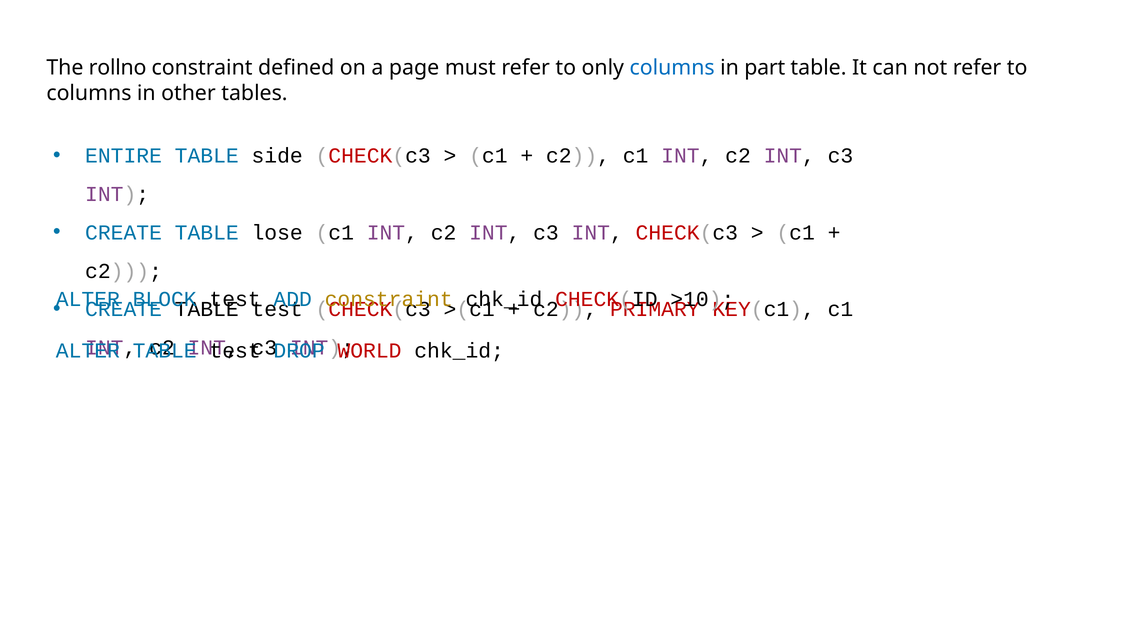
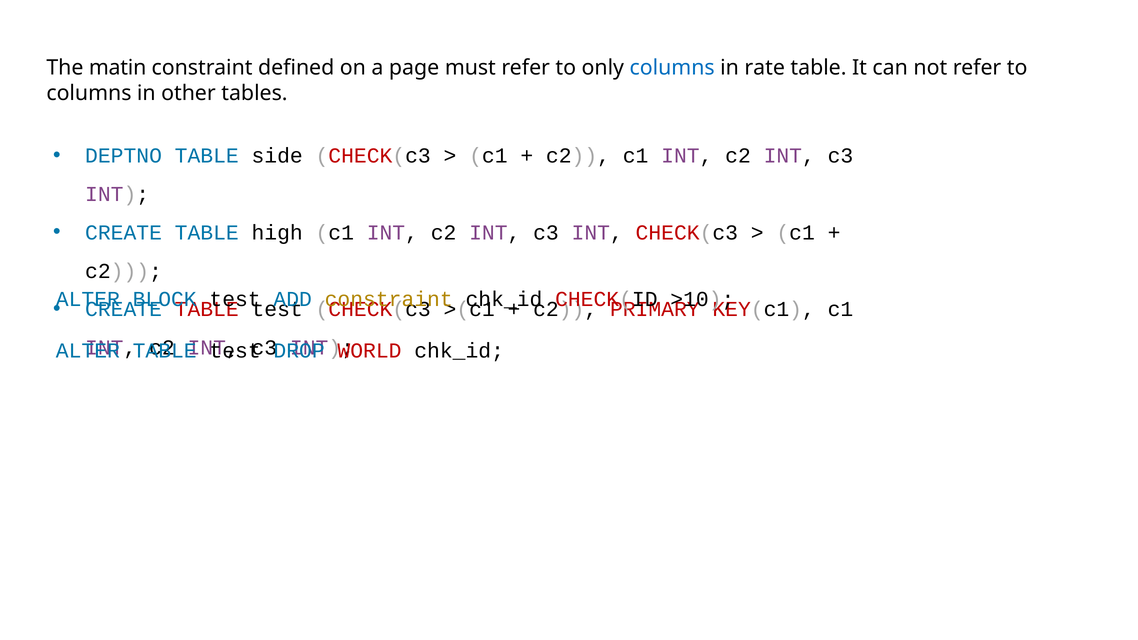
rollno: rollno -> matin (118, 68)
part: part -> rate (765, 68)
ENTIRE: ENTIRE -> DEPTNO (124, 156)
lose: lose -> high (277, 233)
TABLE colour: black -> red (207, 309)
